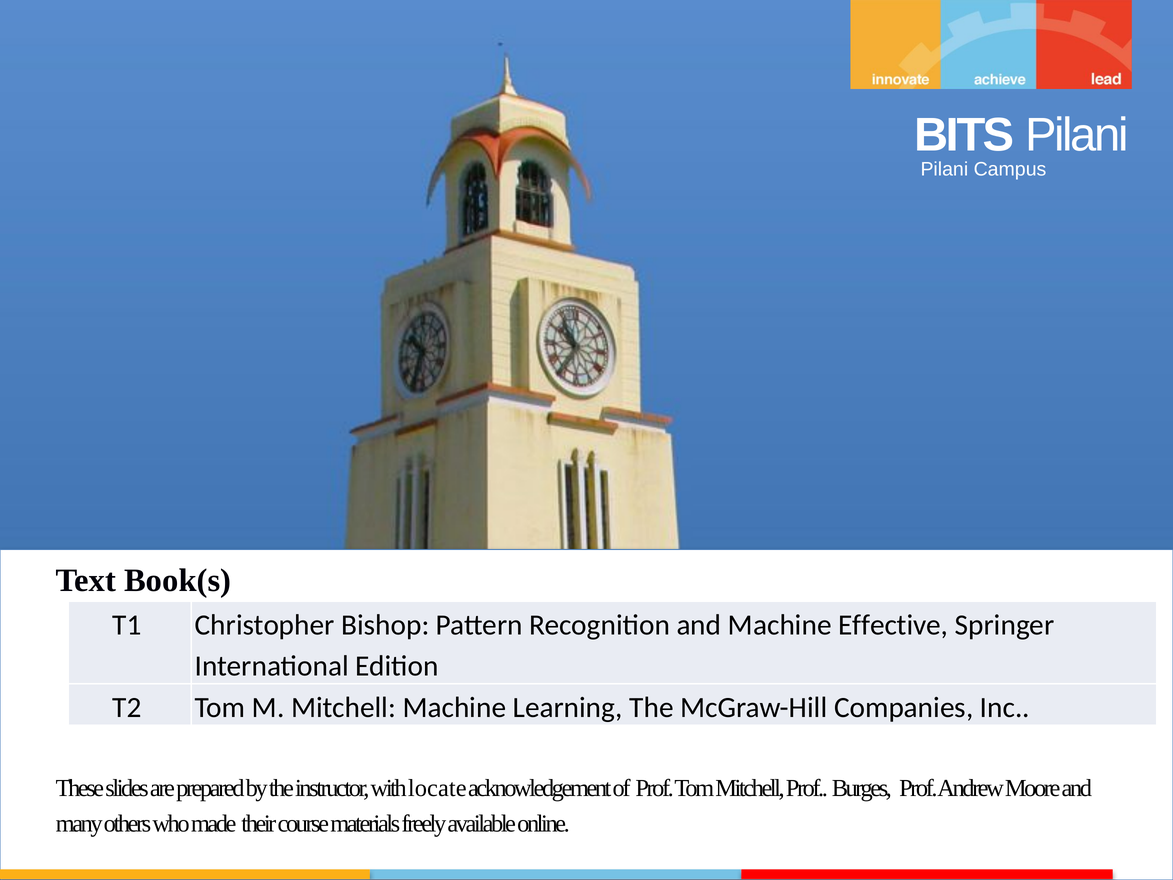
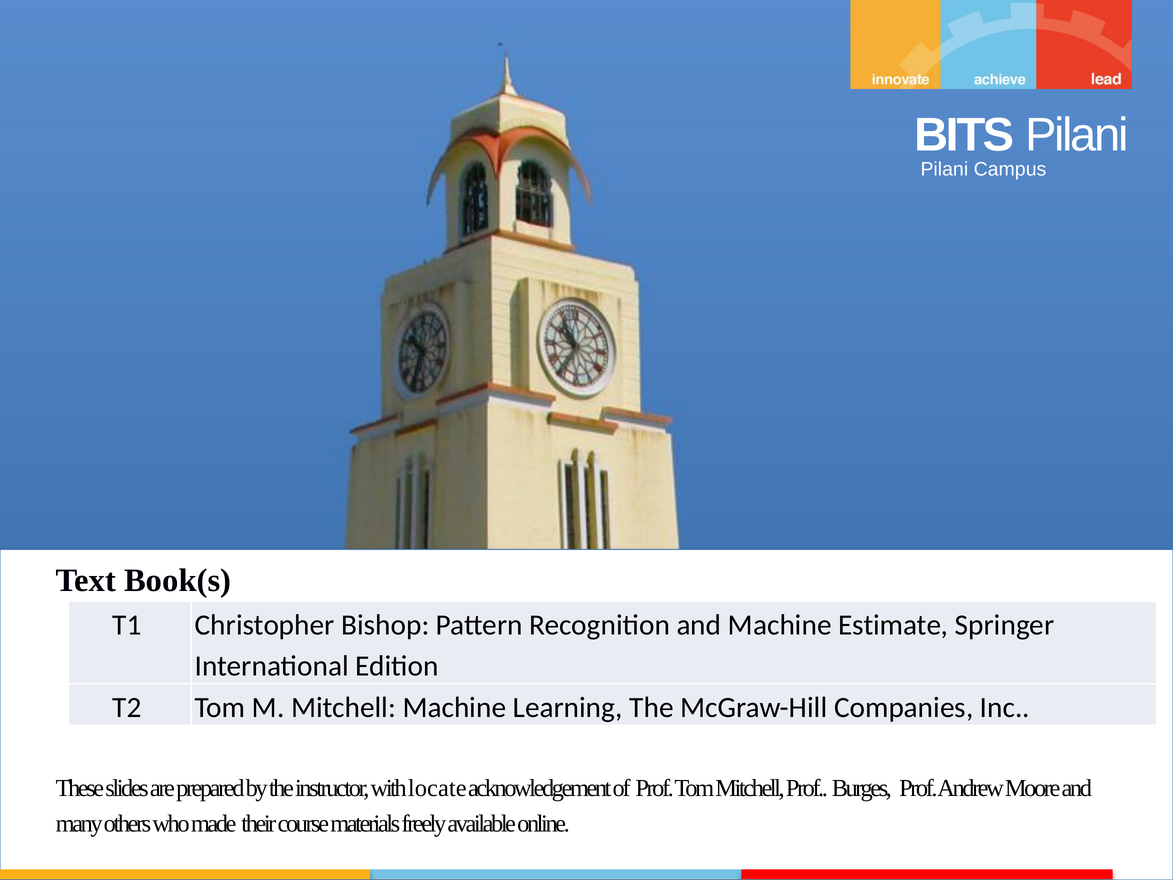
Effective: Effective -> Estimate (893, 625)
